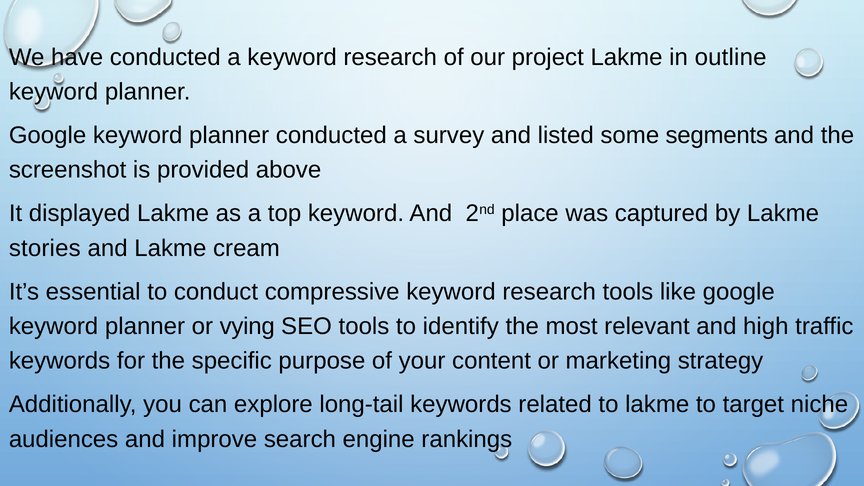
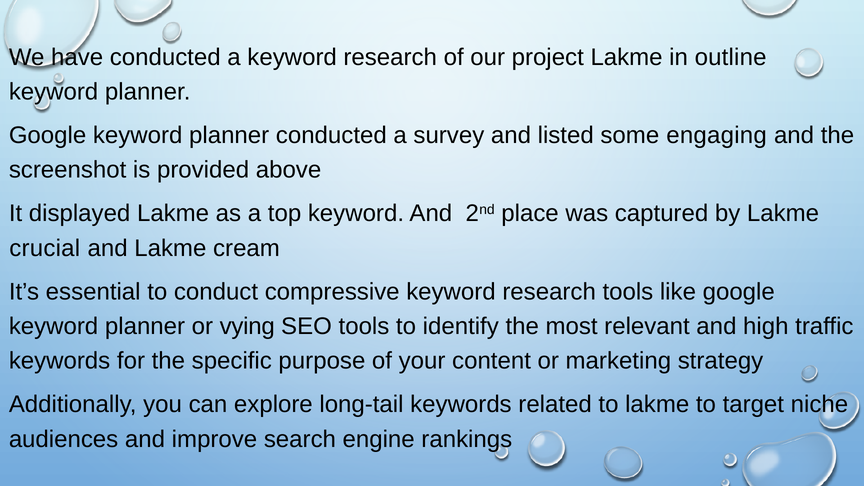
segments: segments -> engaging (717, 135)
stories: stories -> crucial (45, 248)
